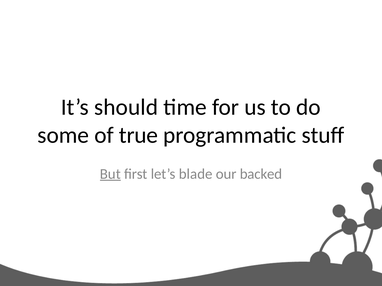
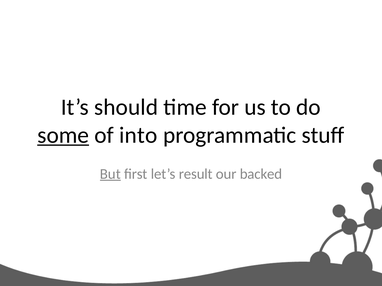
some underline: none -> present (63, 135)
true: true -> into (138, 135)
blade: blade -> result (196, 174)
